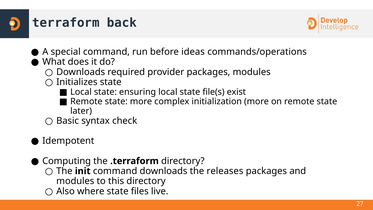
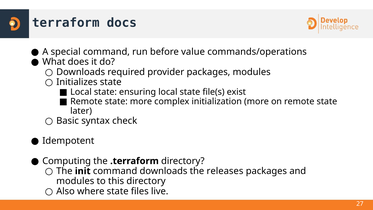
back: back -> docs (122, 23)
ideas: ideas -> value (193, 52)
